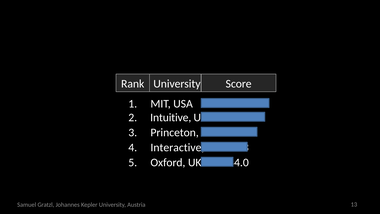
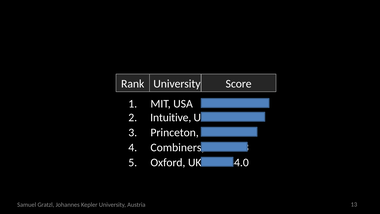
Interactive: Interactive -> Combiners (177, 147)
